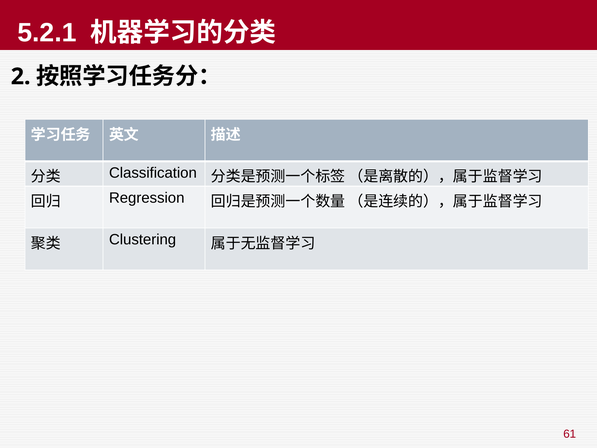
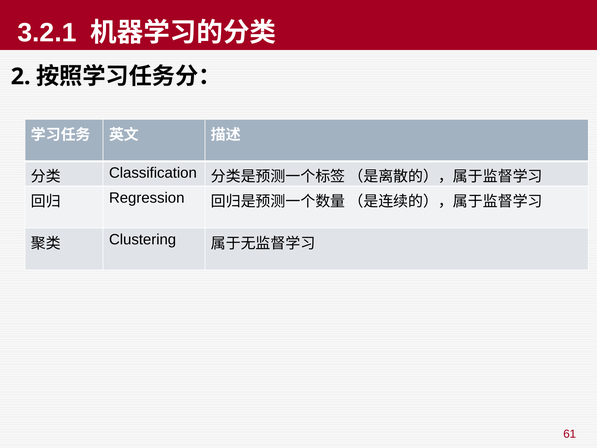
5.2.1: 5.2.1 -> 3.2.1 (47, 33)
